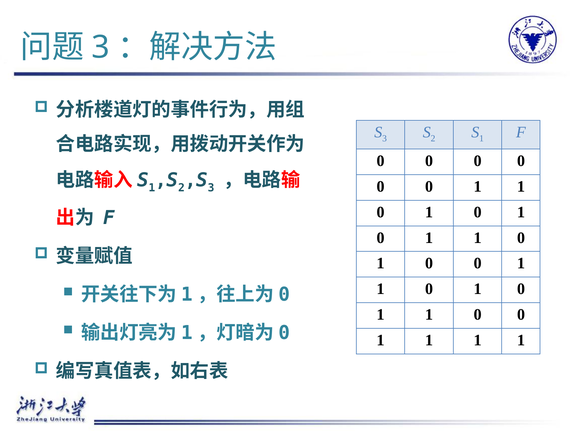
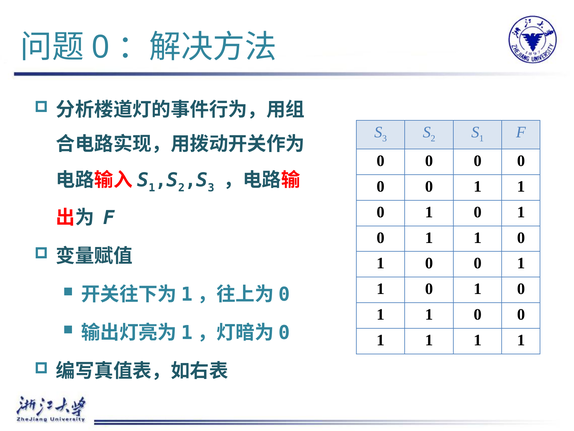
3: 3 -> 0 (101, 47)
